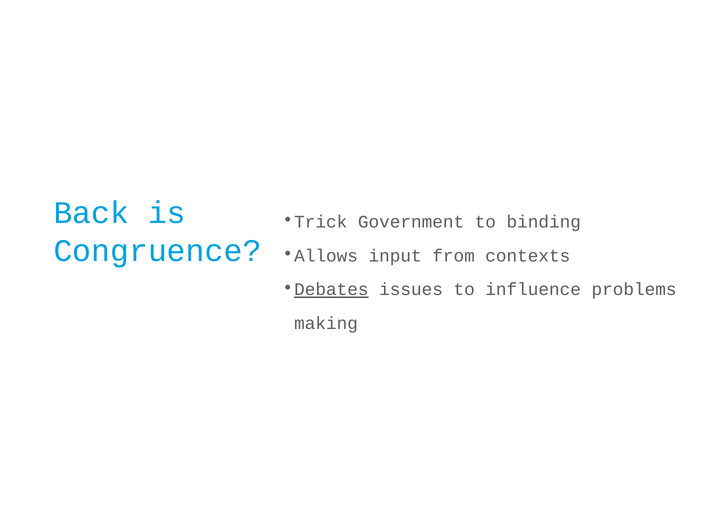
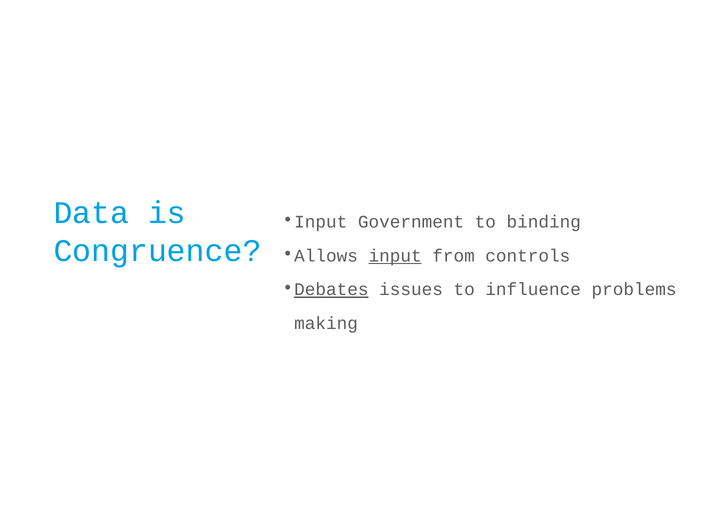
Back: Back -> Data (91, 213)
Trick: Trick -> Input (321, 222)
input underline: none -> present (395, 256)
contexts: contexts -> controls (528, 256)
